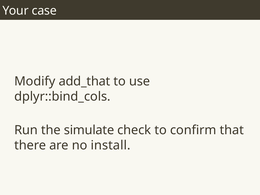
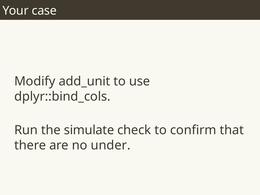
add_that: add_that -> add_unit (84, 81)
install: install -> under (111, 145)
